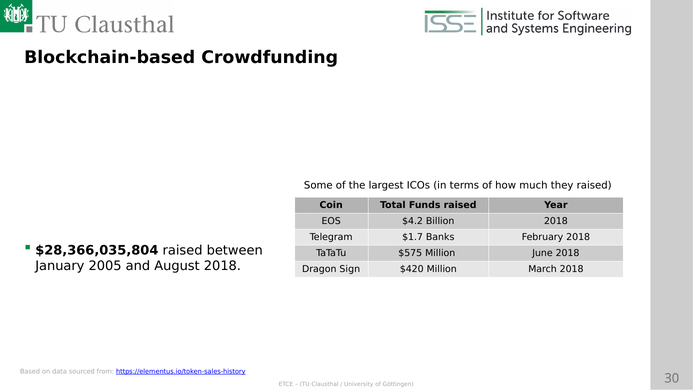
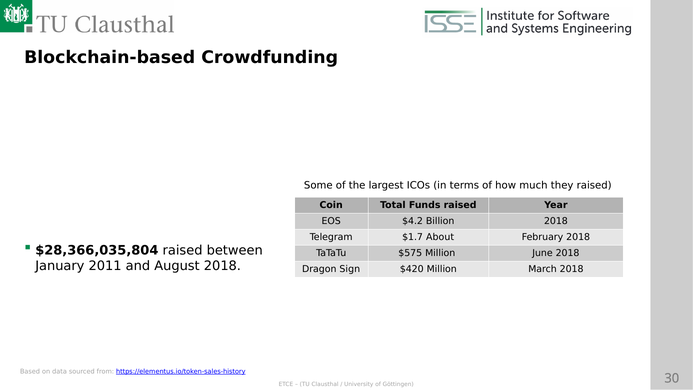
Banks: Banks -> About (440, 237)
2005: 2005 -> 2011 (105, 266)
